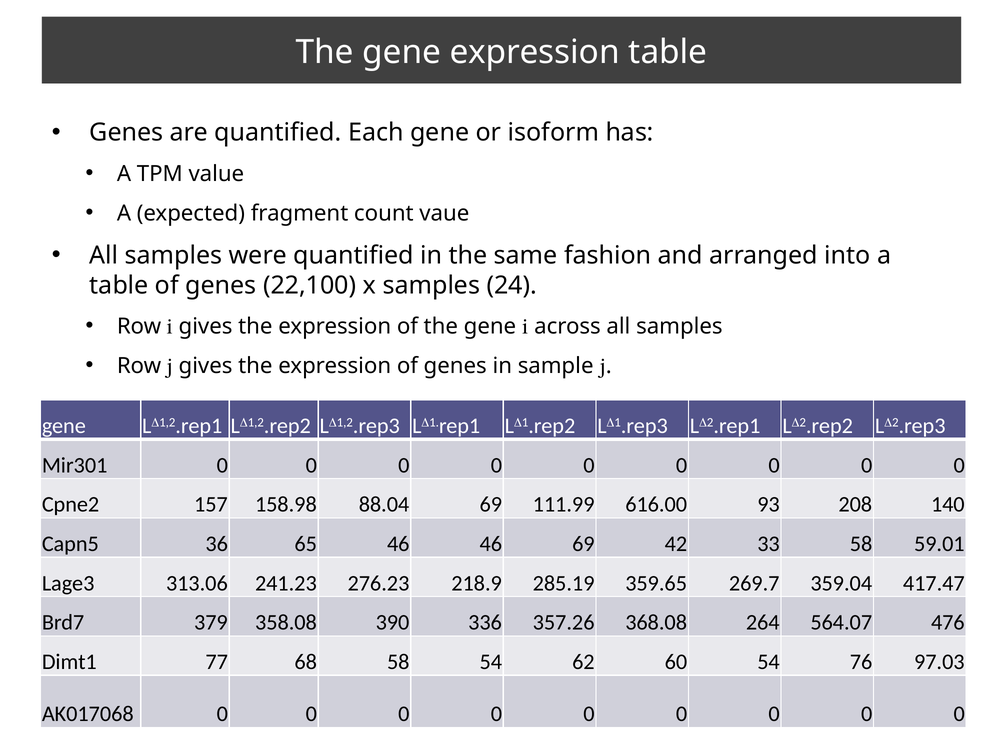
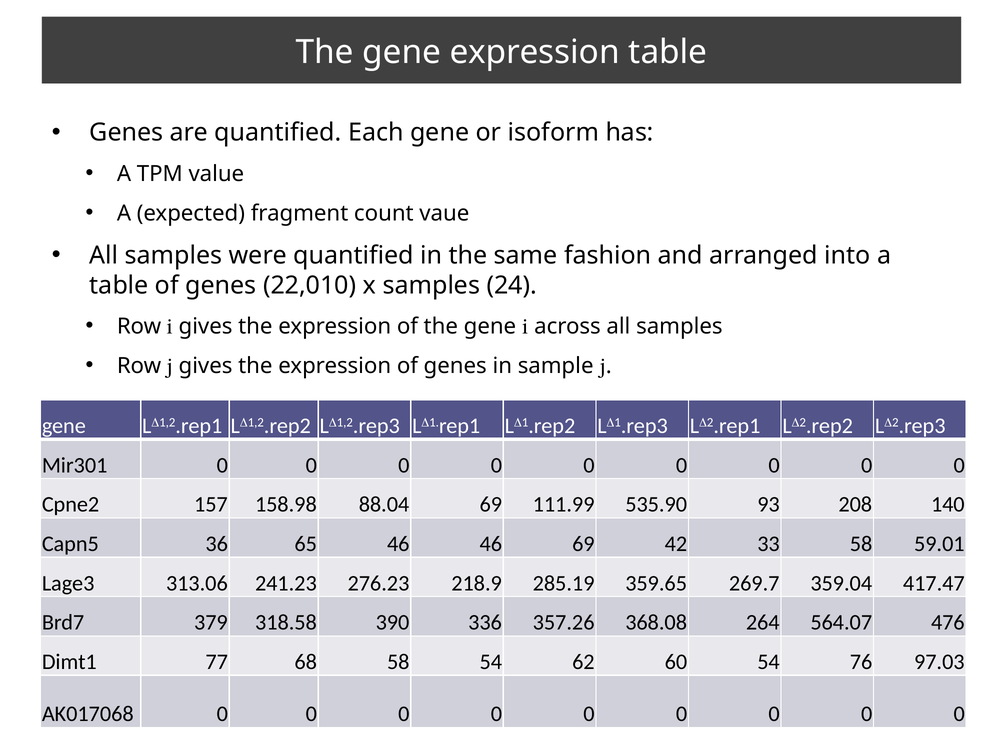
22,100: 22,100 -> 22,010 (310, 285)
616.00: 616.00 -> 535.90 (656, 505)
358.08: 358.08 -> 318.58 (286, 623)
